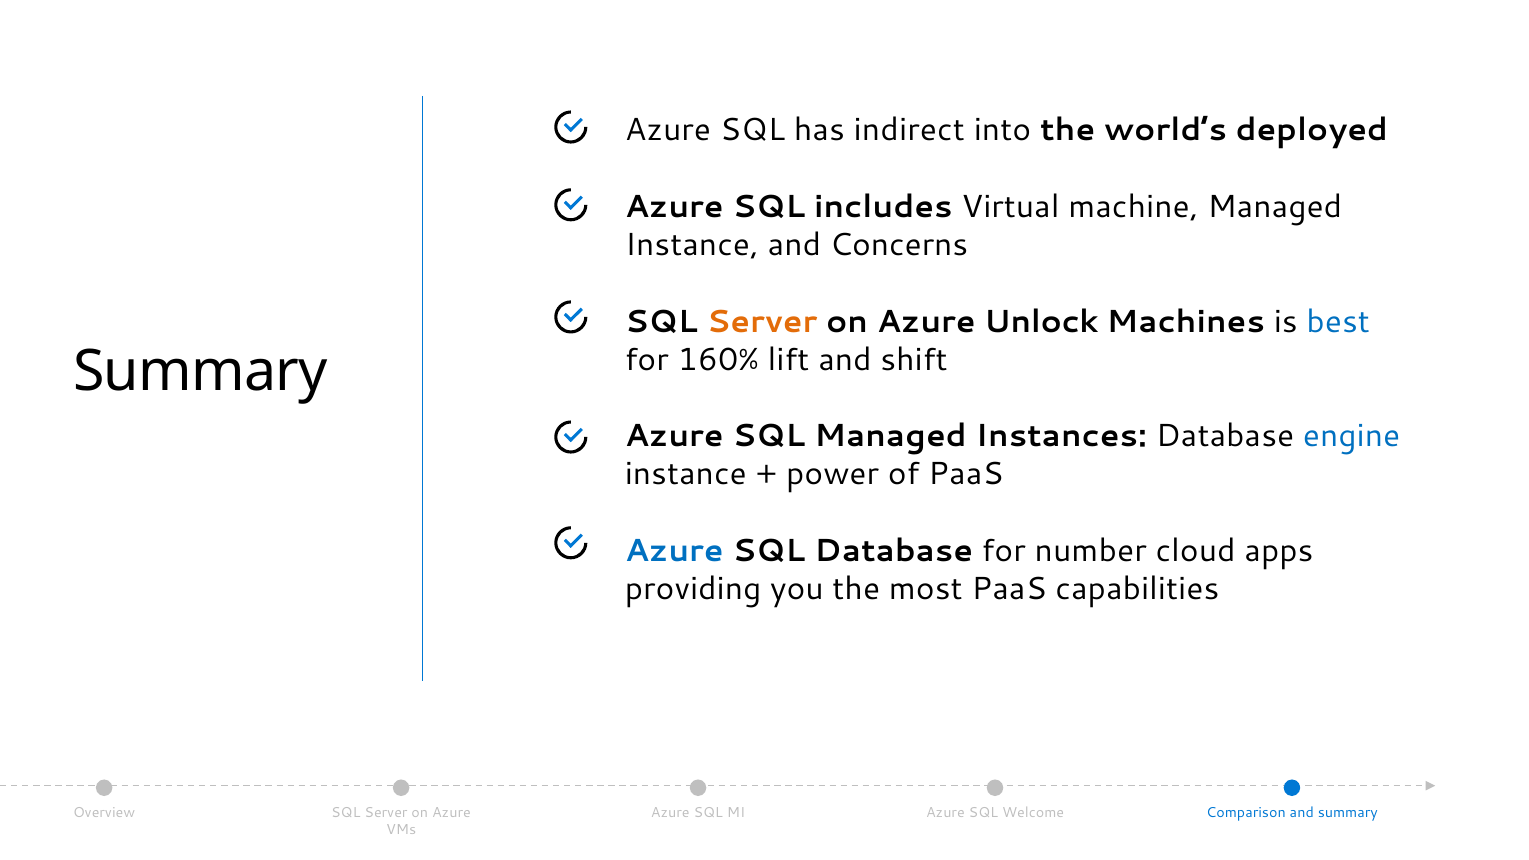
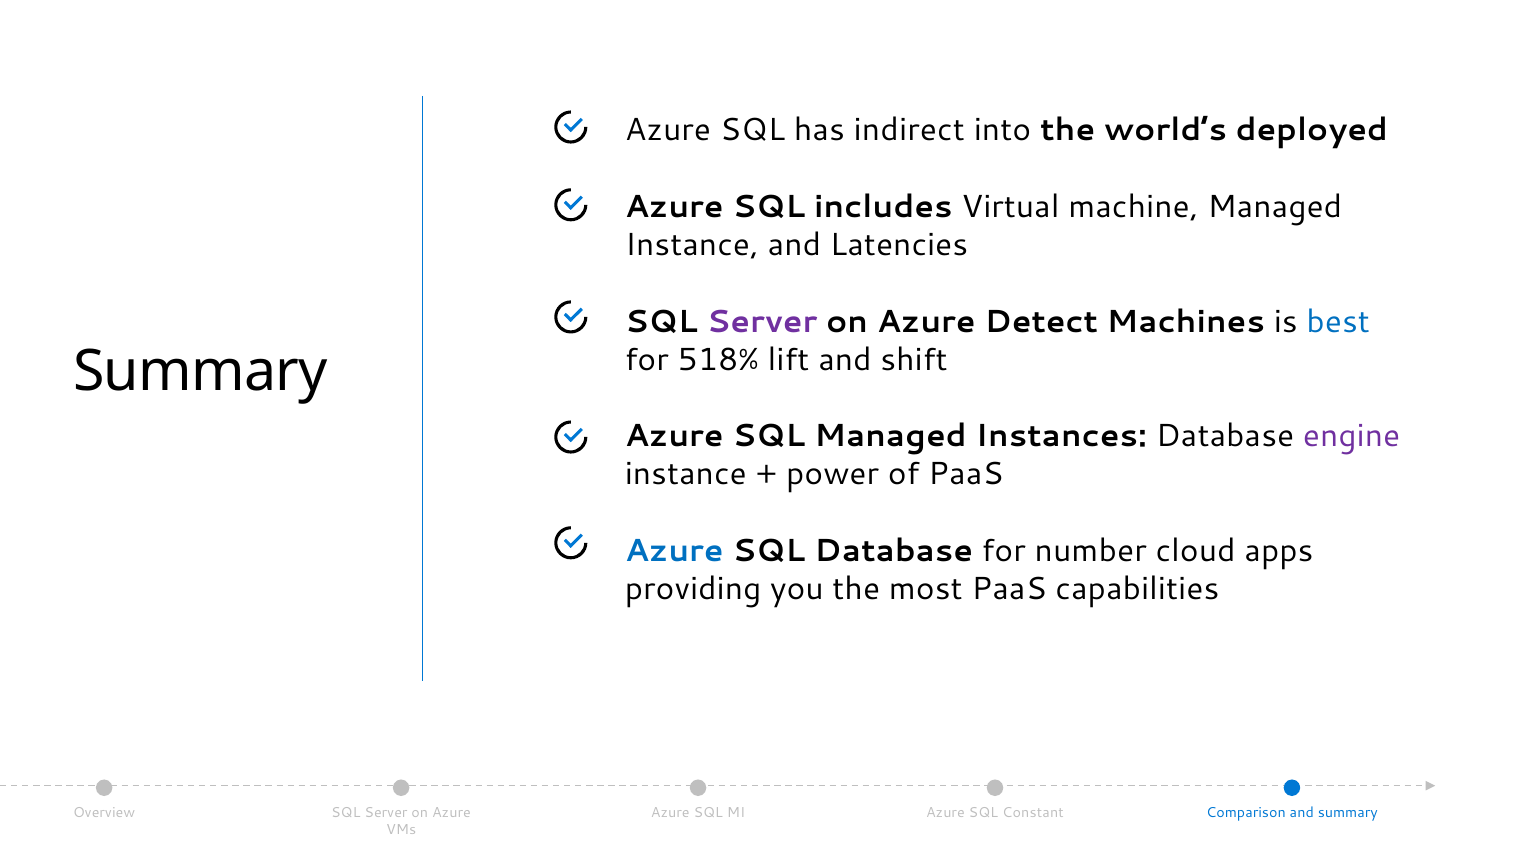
Concerns: Concerns -> Latencies (899, 245)
Server colour: orange -> purple (762, 322)
Unlock: Unlock -> Detect (1041, 322)
160%: 160% -> 518% (718, 360)
engine colour: blue -> purple (1352, 436)
Welcome: Welcome -> Constant (1033, 812)
